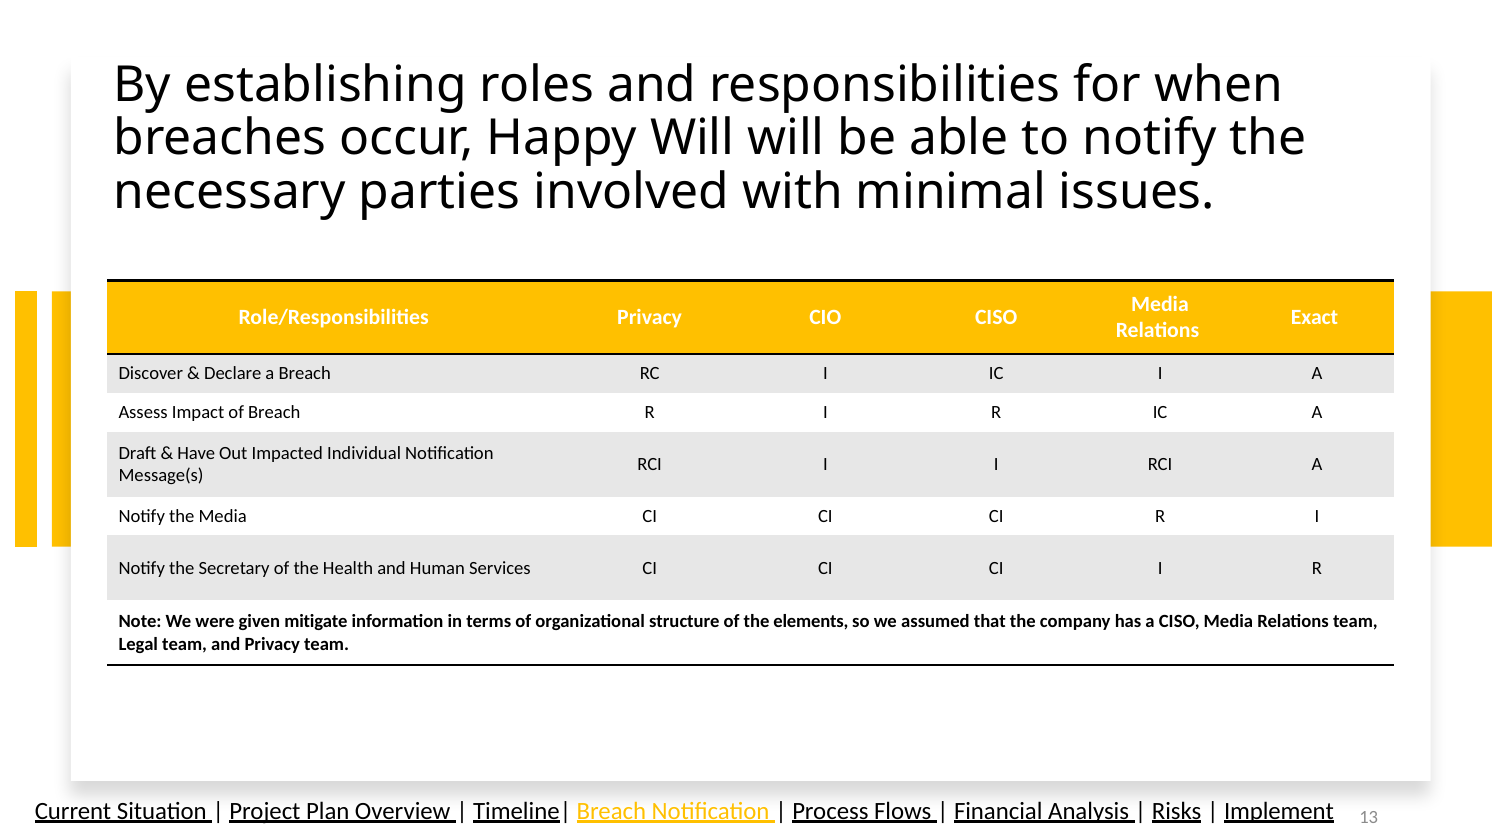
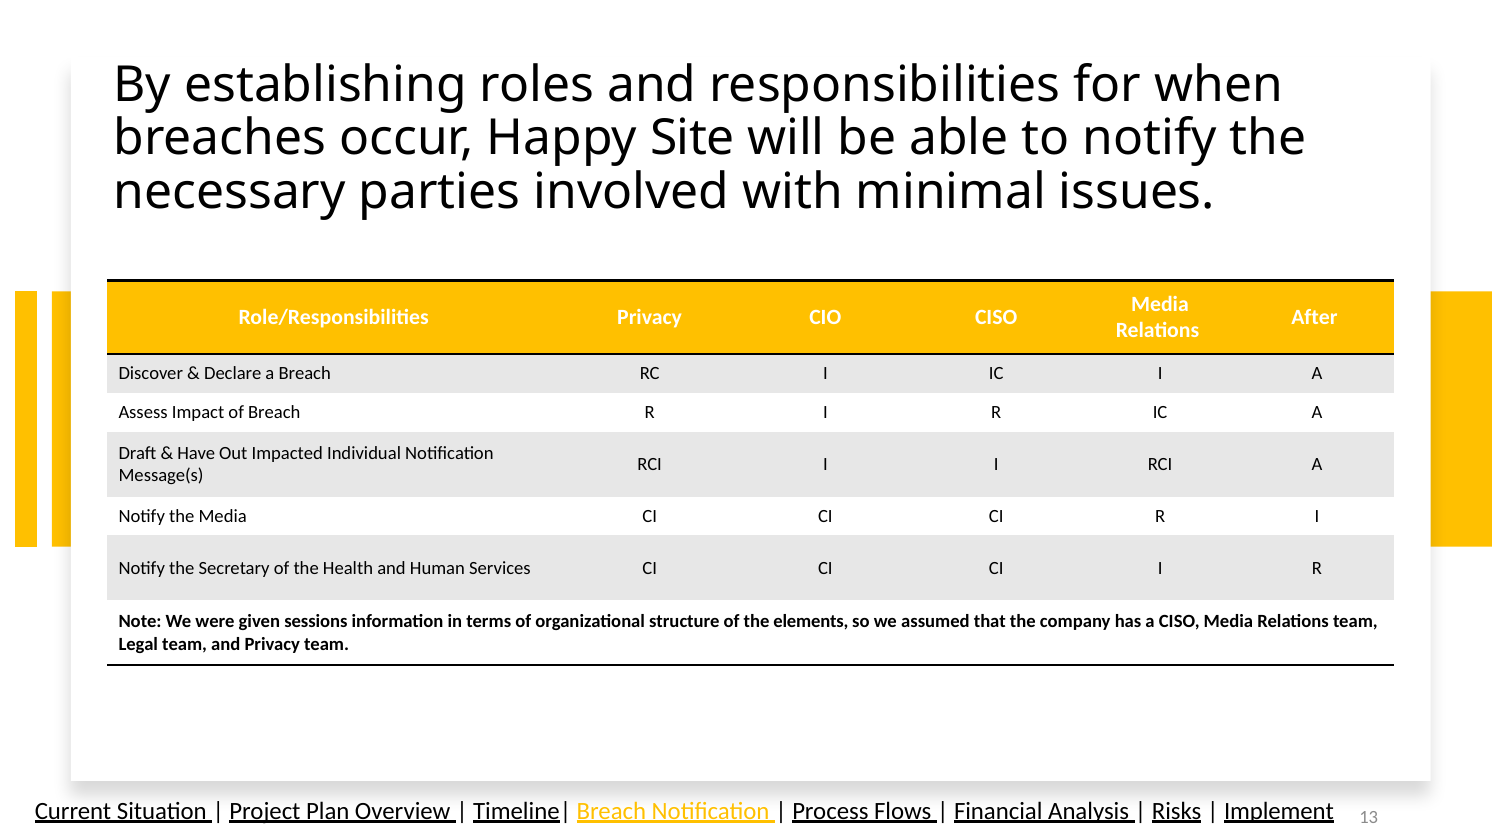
Happy Will: Will -> Site (692, 138)
Exact: Exact -> After (1314, 318)
mitigate: mitigate -> sessions (316, 622)
